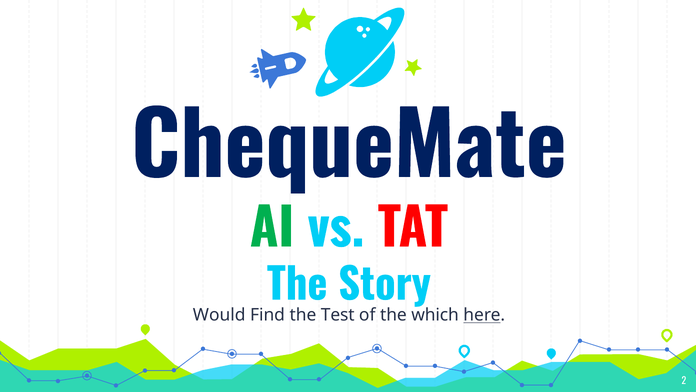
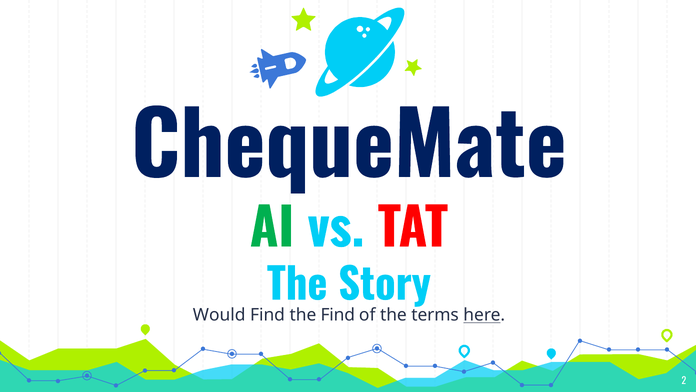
the Test: Test -> Find (338, 314)
which: which -> terms (435, 314)
